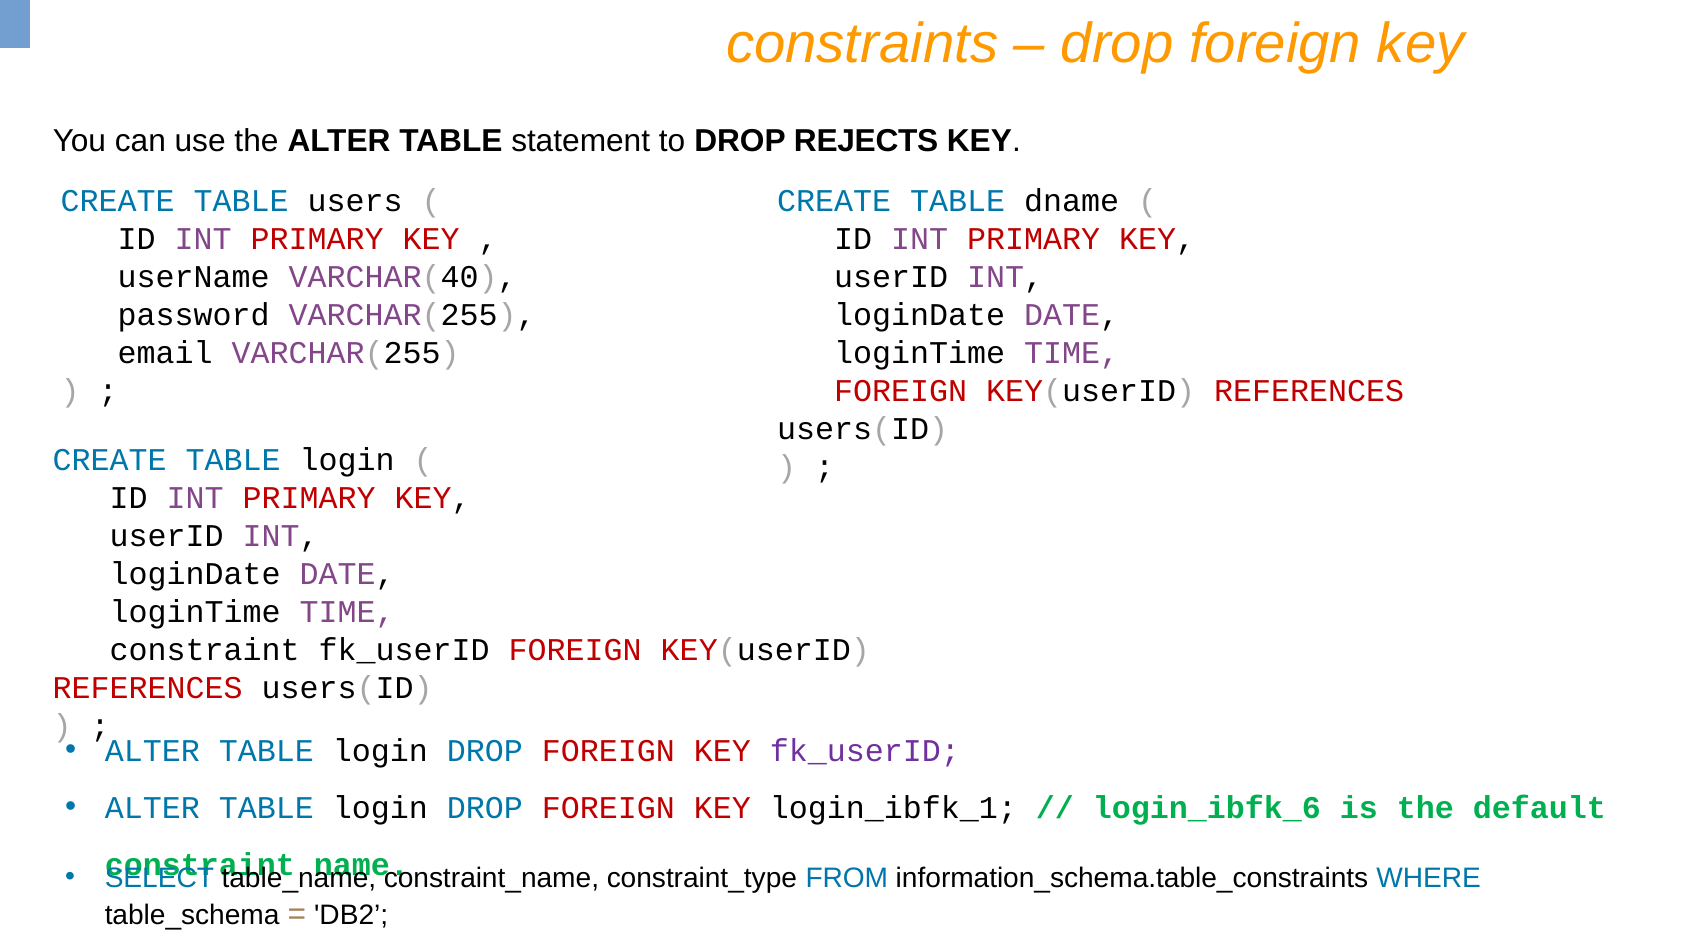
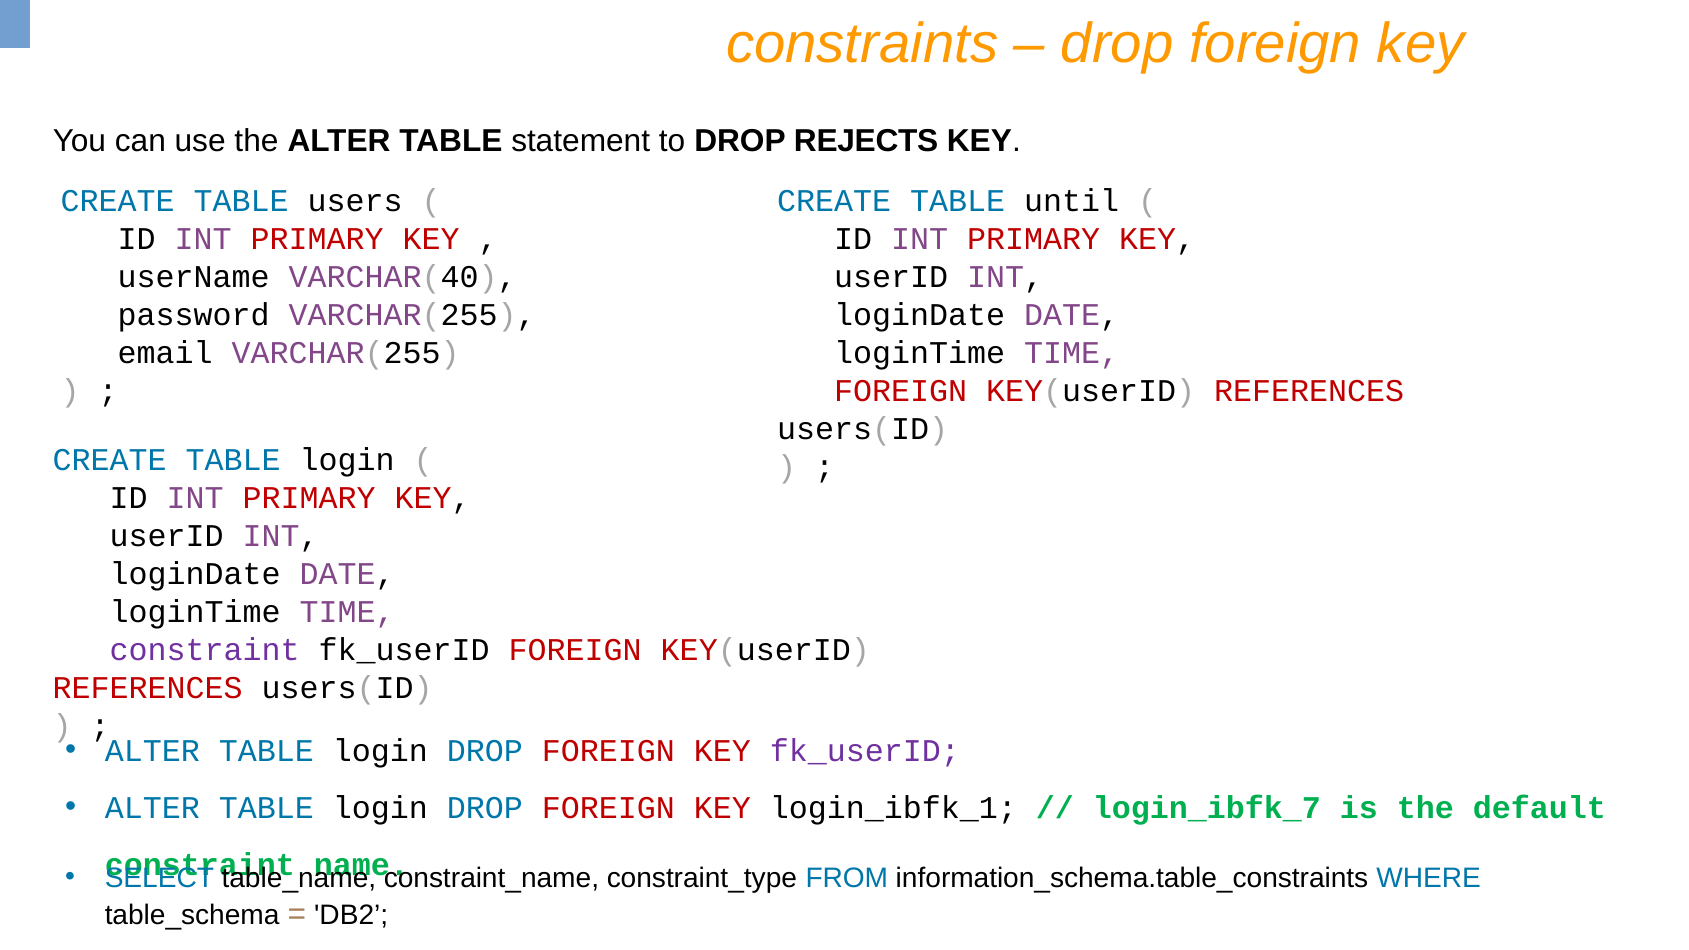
dname: dname -> until (1072, 201)
constraint colour: black -> purple (205, 650)
login_ibfk_6: login_ibfk_6 -> login_ibfk_7 (1207, 808)
